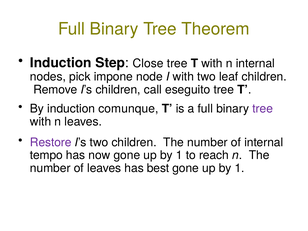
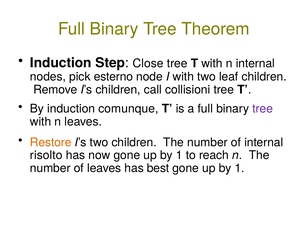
impone: impone -> esterno (113, 77)
eseguito: eseguito -> collisioni (188, 90)
Restore colour: purple -> orange (51, 142)
tempo: tempo -> risolto (46, 155)
